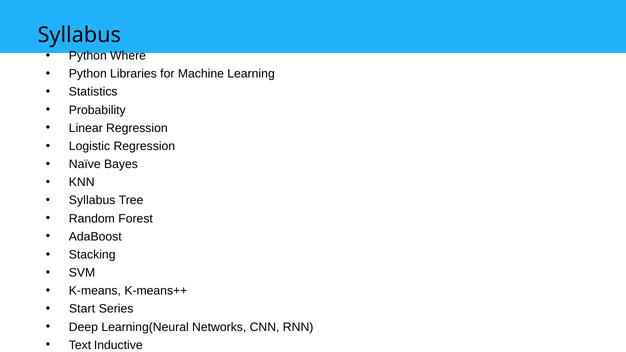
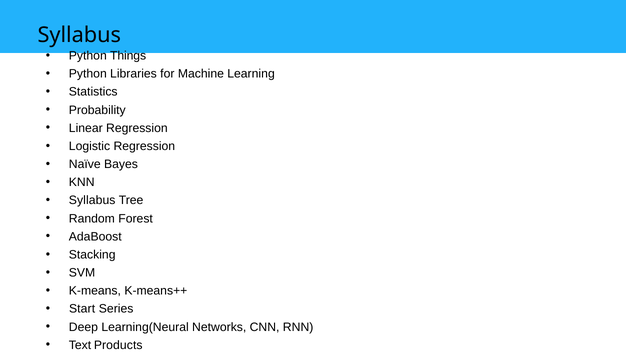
Where: Where -> Things (128, 56)
Inductive: Inductive -> Products (118, 345)
